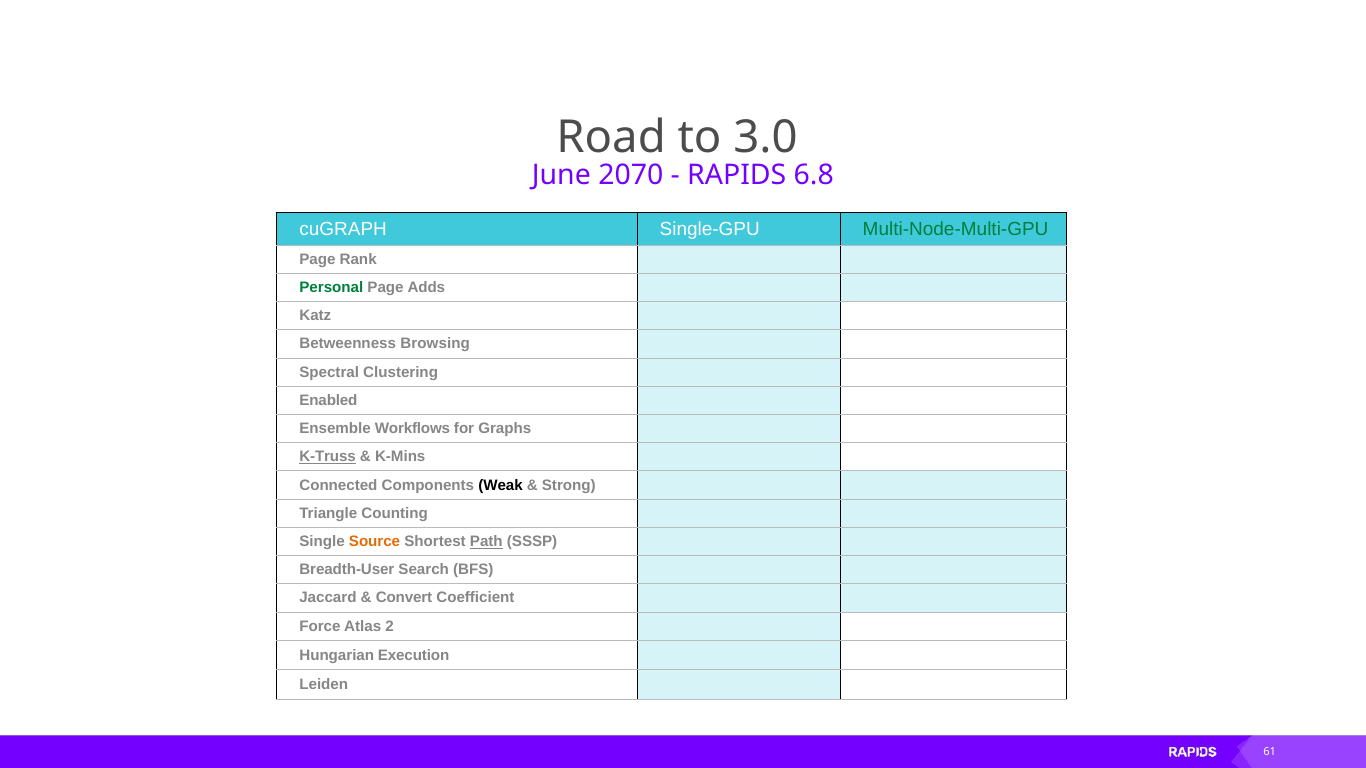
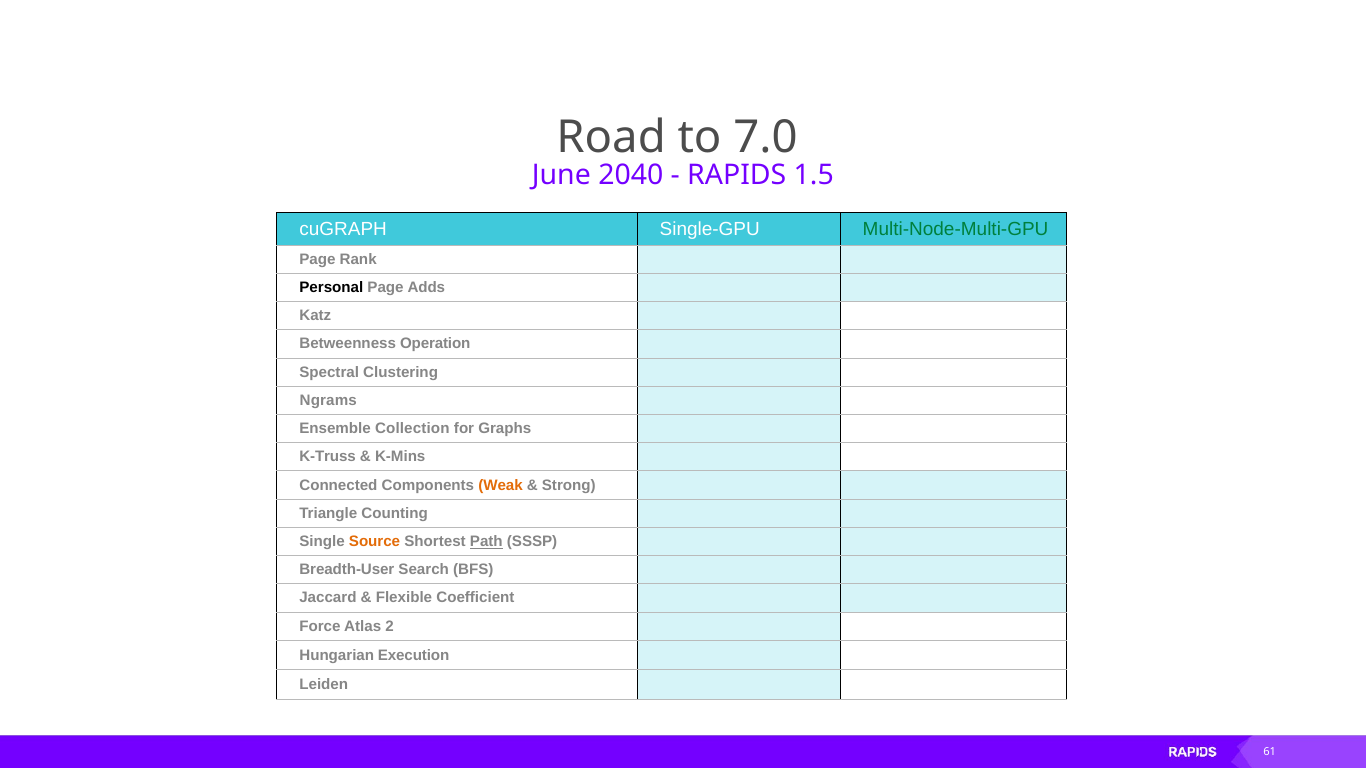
3.0: 3.0 -> 7.0 (765, 137)
2070: 2070 -> 2040 (631, 175)
6.8: 6.8 -> 1.5 (814, 175)
Personal colour: green -> black (331, 288)
Browsing: Browsing -> Operation (435, 344)
Enabled: Enabled -> Ngrams (328, 401)
Workflows: Workflows -> Collection (412, 429)
K-Truss underline: present -> none (328, 457)
Weak colour: black -> orange (500, 485)
Convert: Convert -> Flexible (404, 598)
